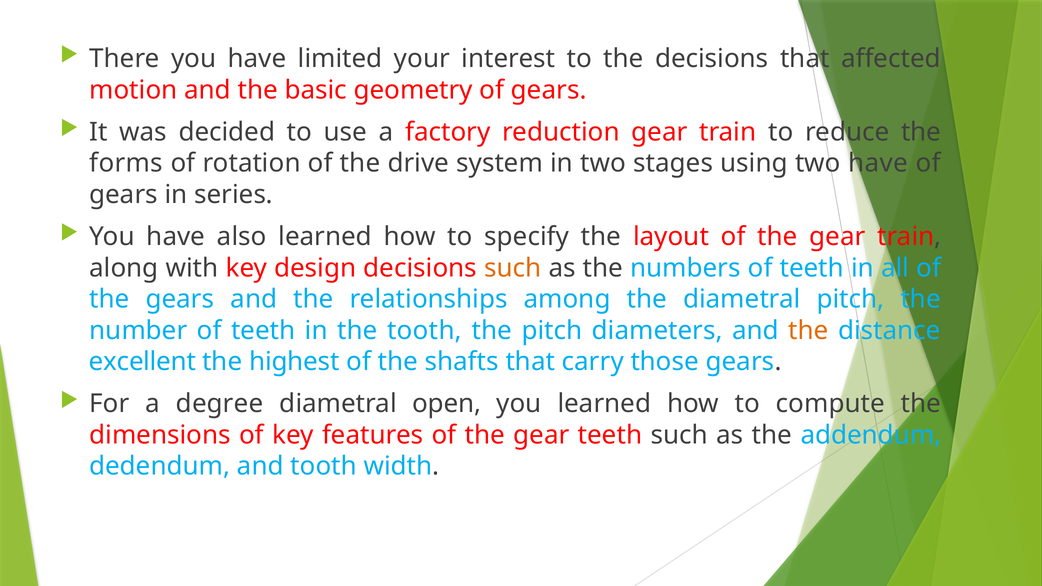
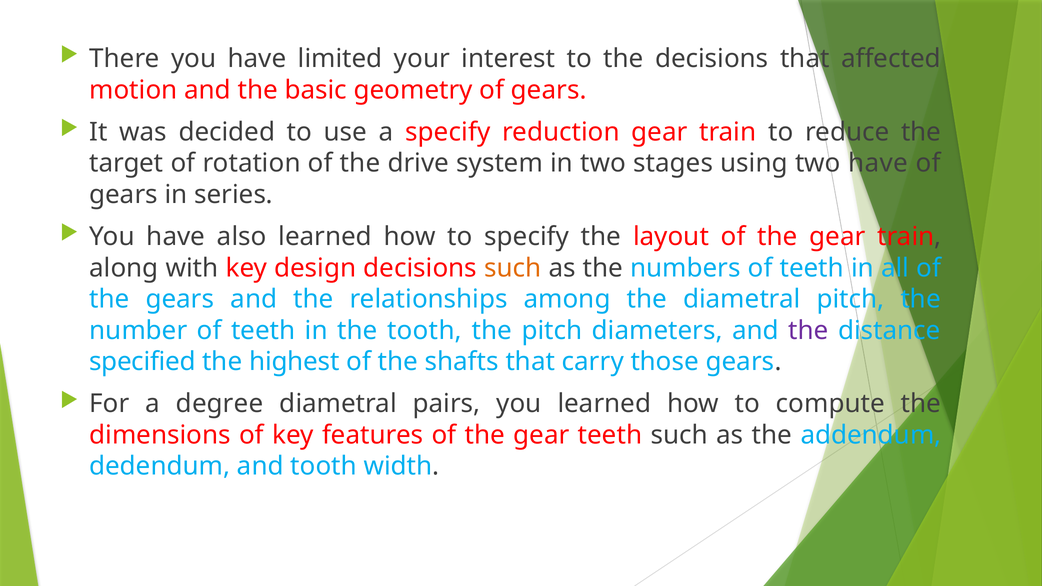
a factory: factory -> specify (448, 132)
forms: forms -> target (126, 163)
the colour: orange -> purple (809, 331)
excellent: excellent -> specified (142, 362)
open: open -> pairs (447, 404)
